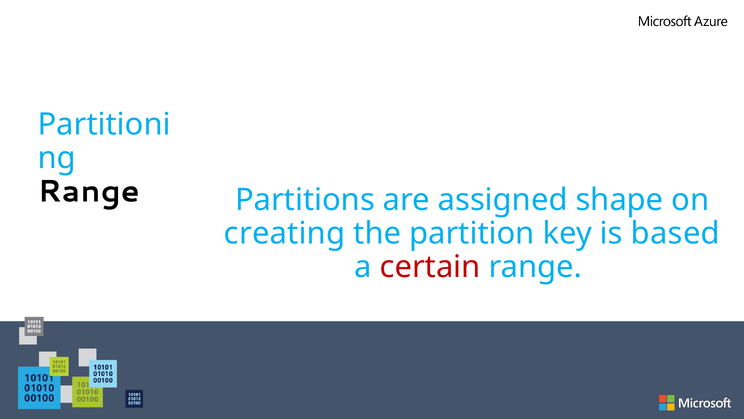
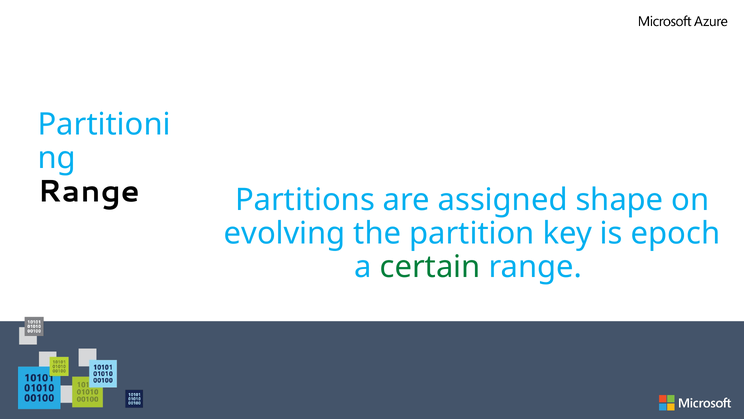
creating: creating -> evolving (285, 233)
based: based -> epoch (676, 233)
certain colour: red -> green (430, 267)
